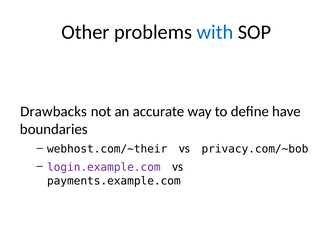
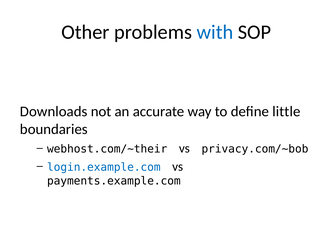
Drawbacks: Drawbacks -> Downloads (54, 111)
have: have -> little (286, 111)
login.example.com colour: purple -> blue (104, 167)
